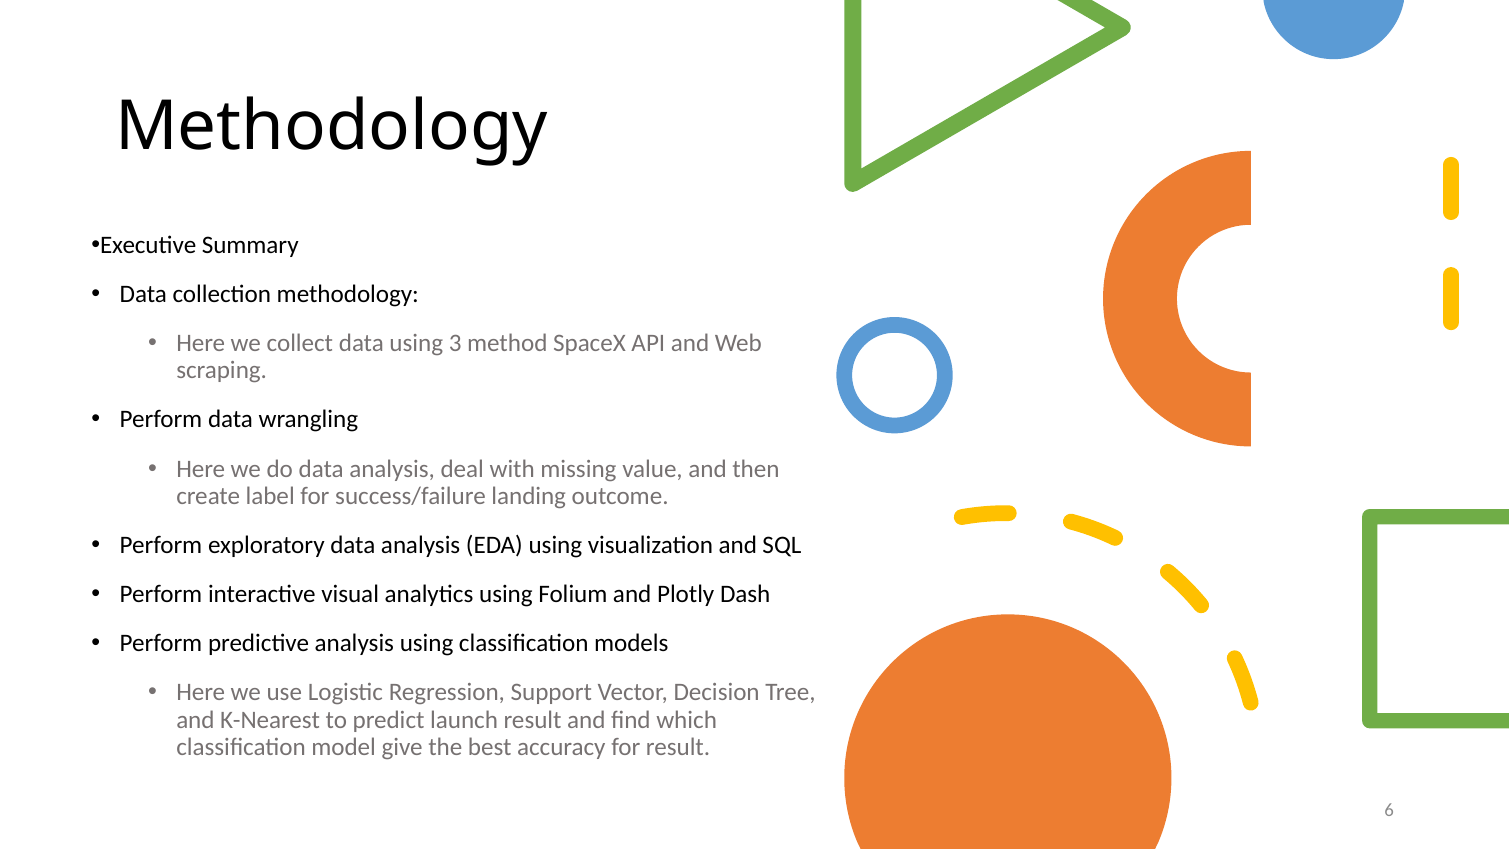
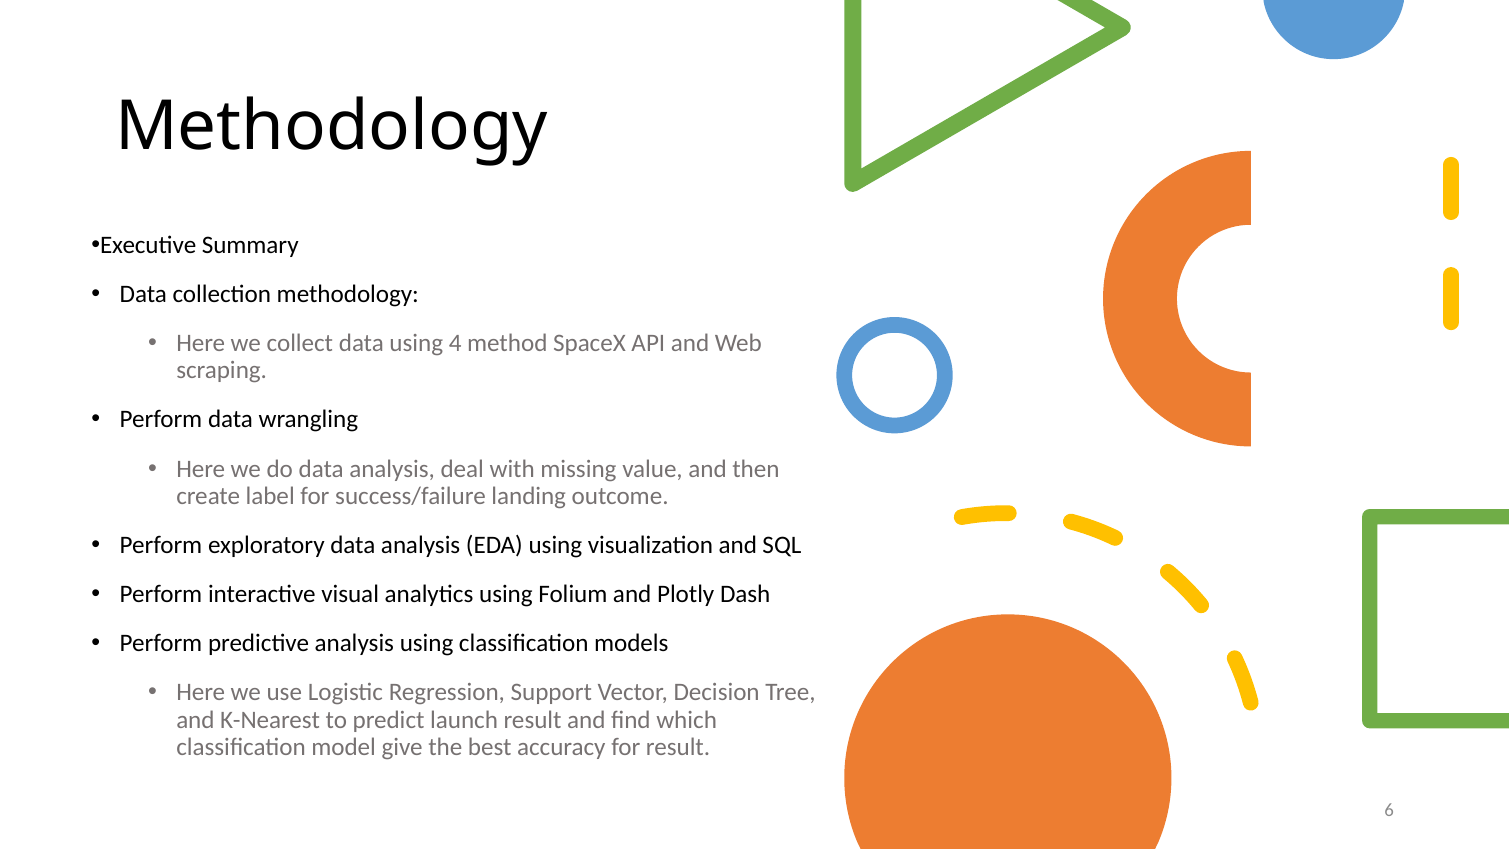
3: 3 -> 4 (455, 343)
